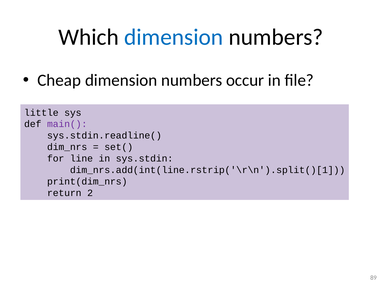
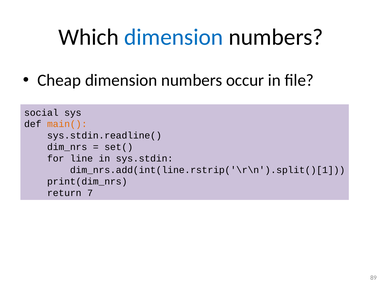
little: little -> social (41, 112)
main( colour: purple -> orange (67, 124)
2: 2 -> 7 (90, 193)
